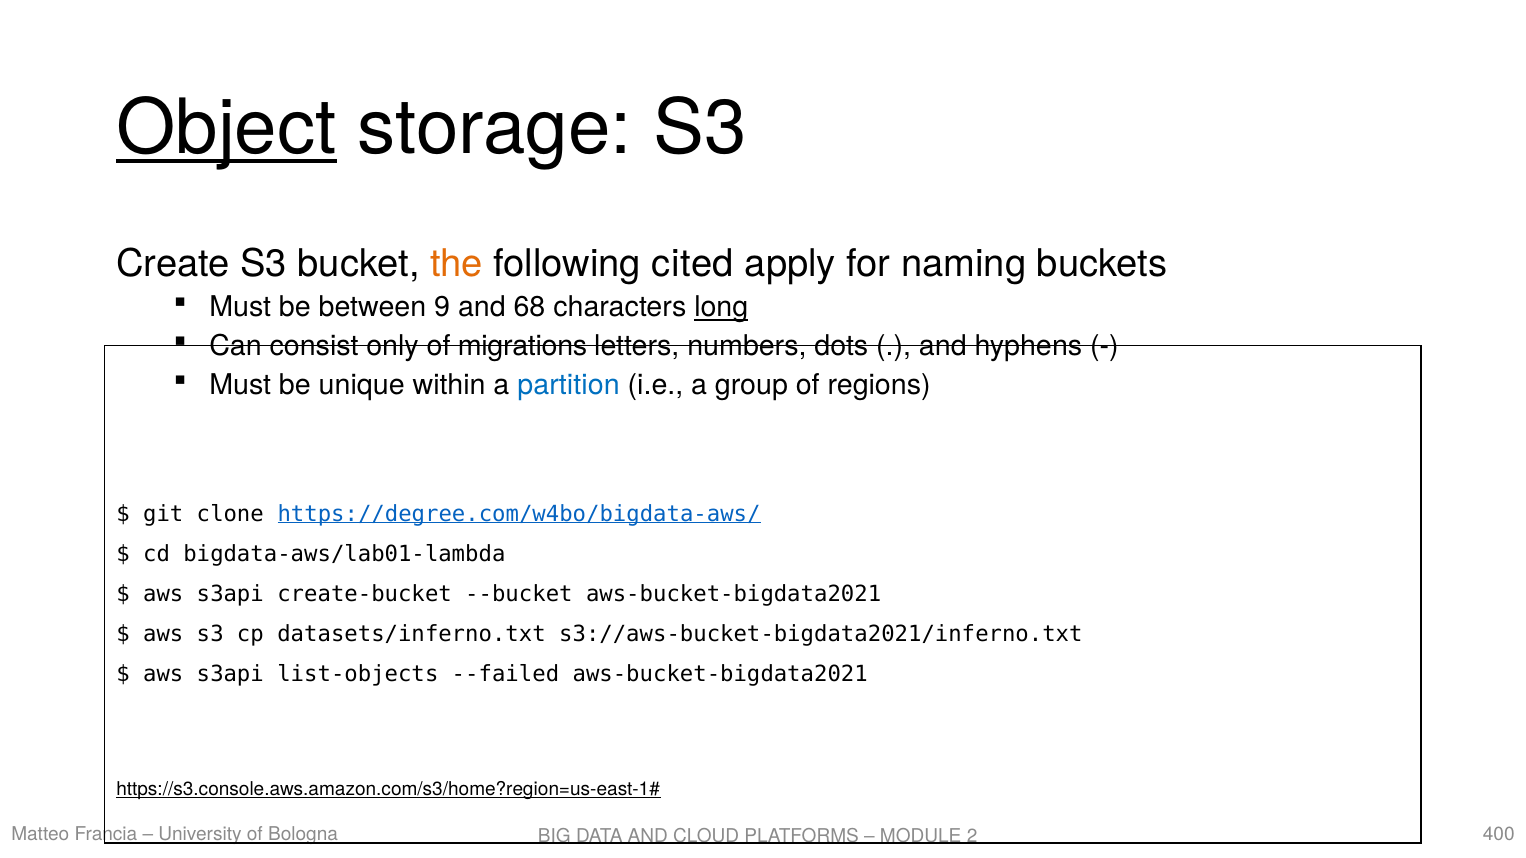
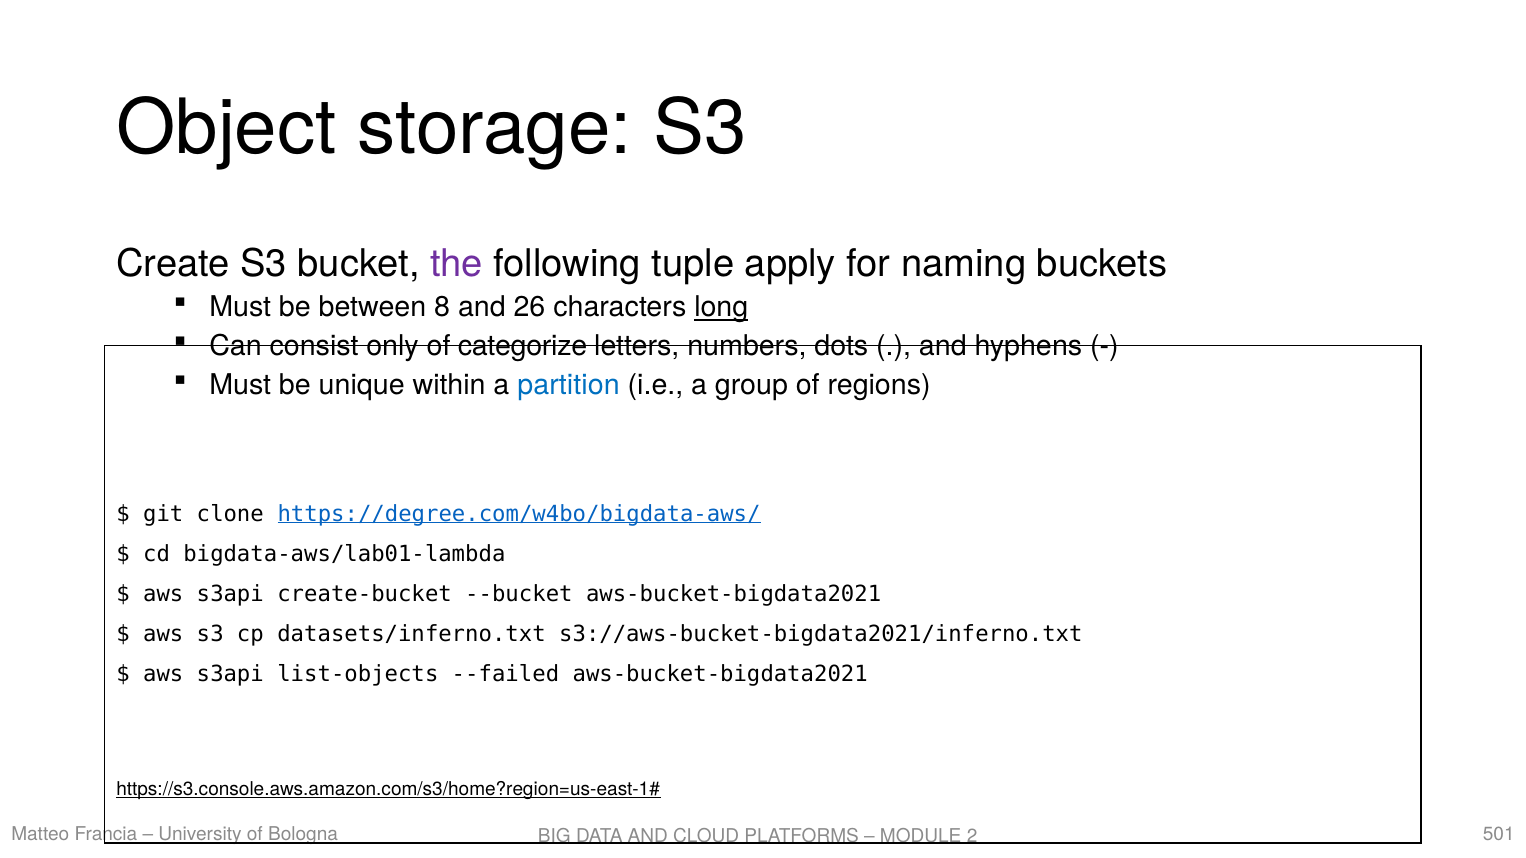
Object underline: present -> none (227, 128)
the colour: orange -> purple (457, 264)
cited: cited -> tuple (693, 264)
9: 9 -> 8 (442, 308)
68: 68 -> 26 (530, 308)
migrations: migrations -> categorize (522, 346)
400: 400 -> 501 (1499, 835)
